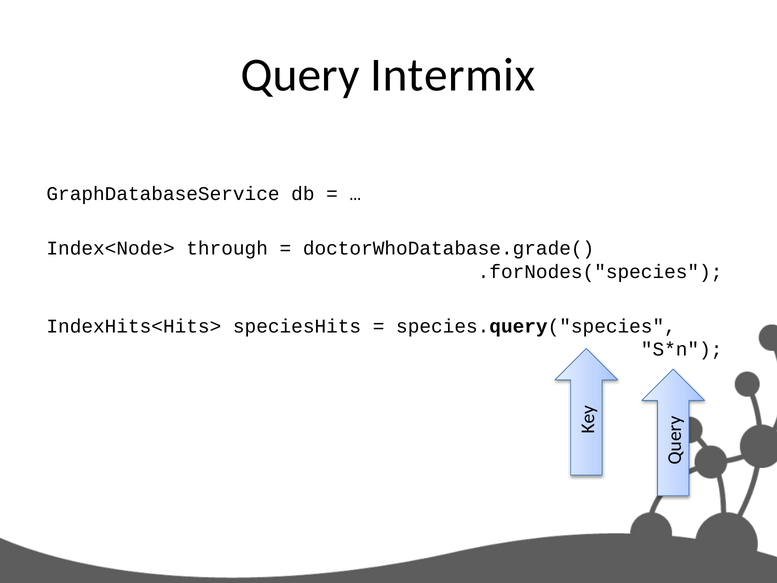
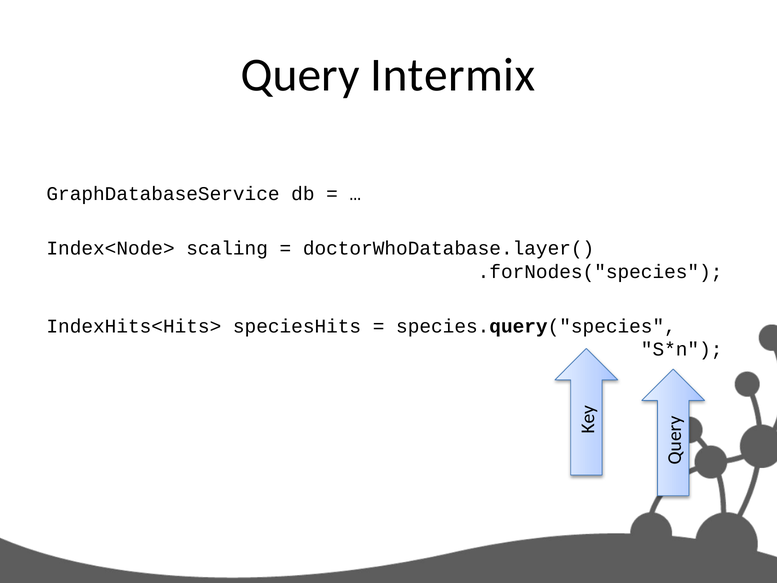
through: through -> scaling (227, 248)
doctorWhoDatabase.grade(: doctorWhoDatabase.grade( -> doctorWhoDatabase.layer( (449, 248)
